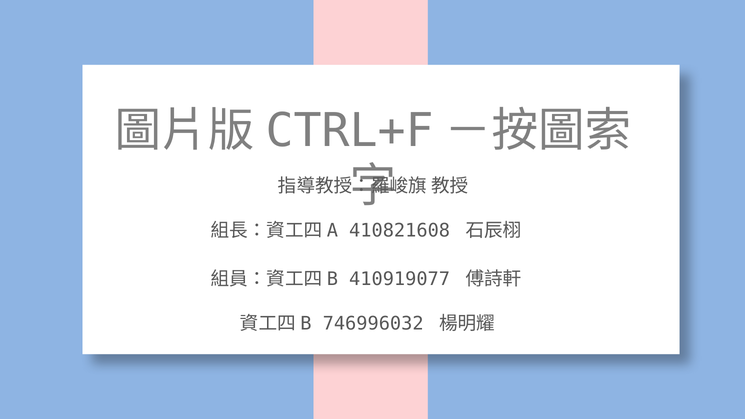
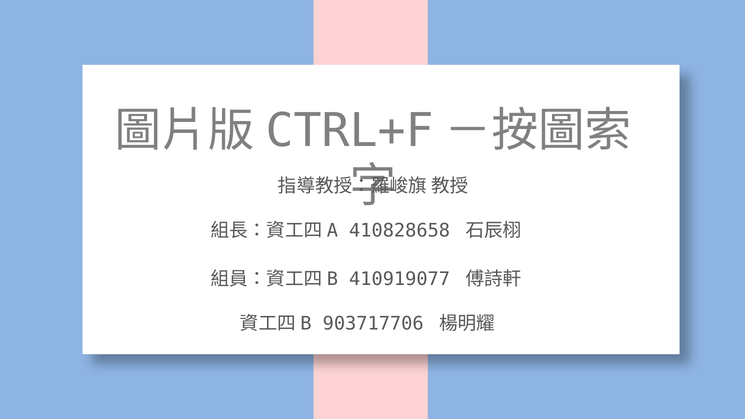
410821608: 410821608 -> 410828658 (400, 231)
746996032: 746996032 -> 903717706 (373, 324)
